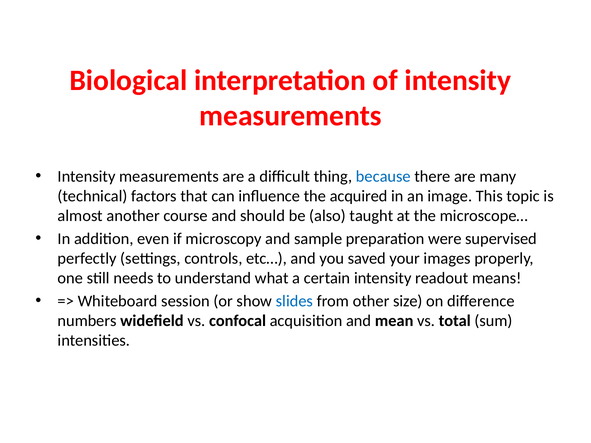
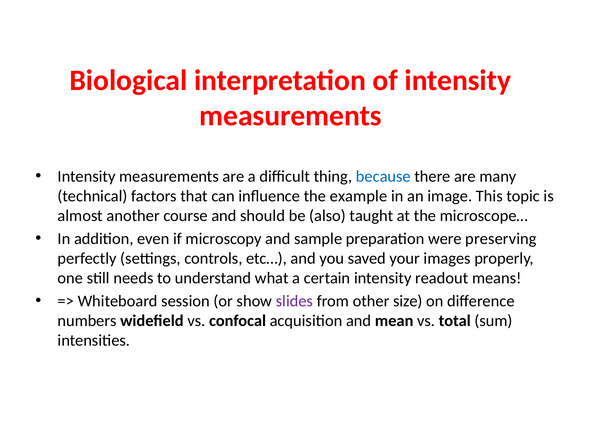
acquired: acquired -> example (359, 196)
supervised: supervised -> preserving (501, 239)
slides colour: blue -> purple (294, 301)
